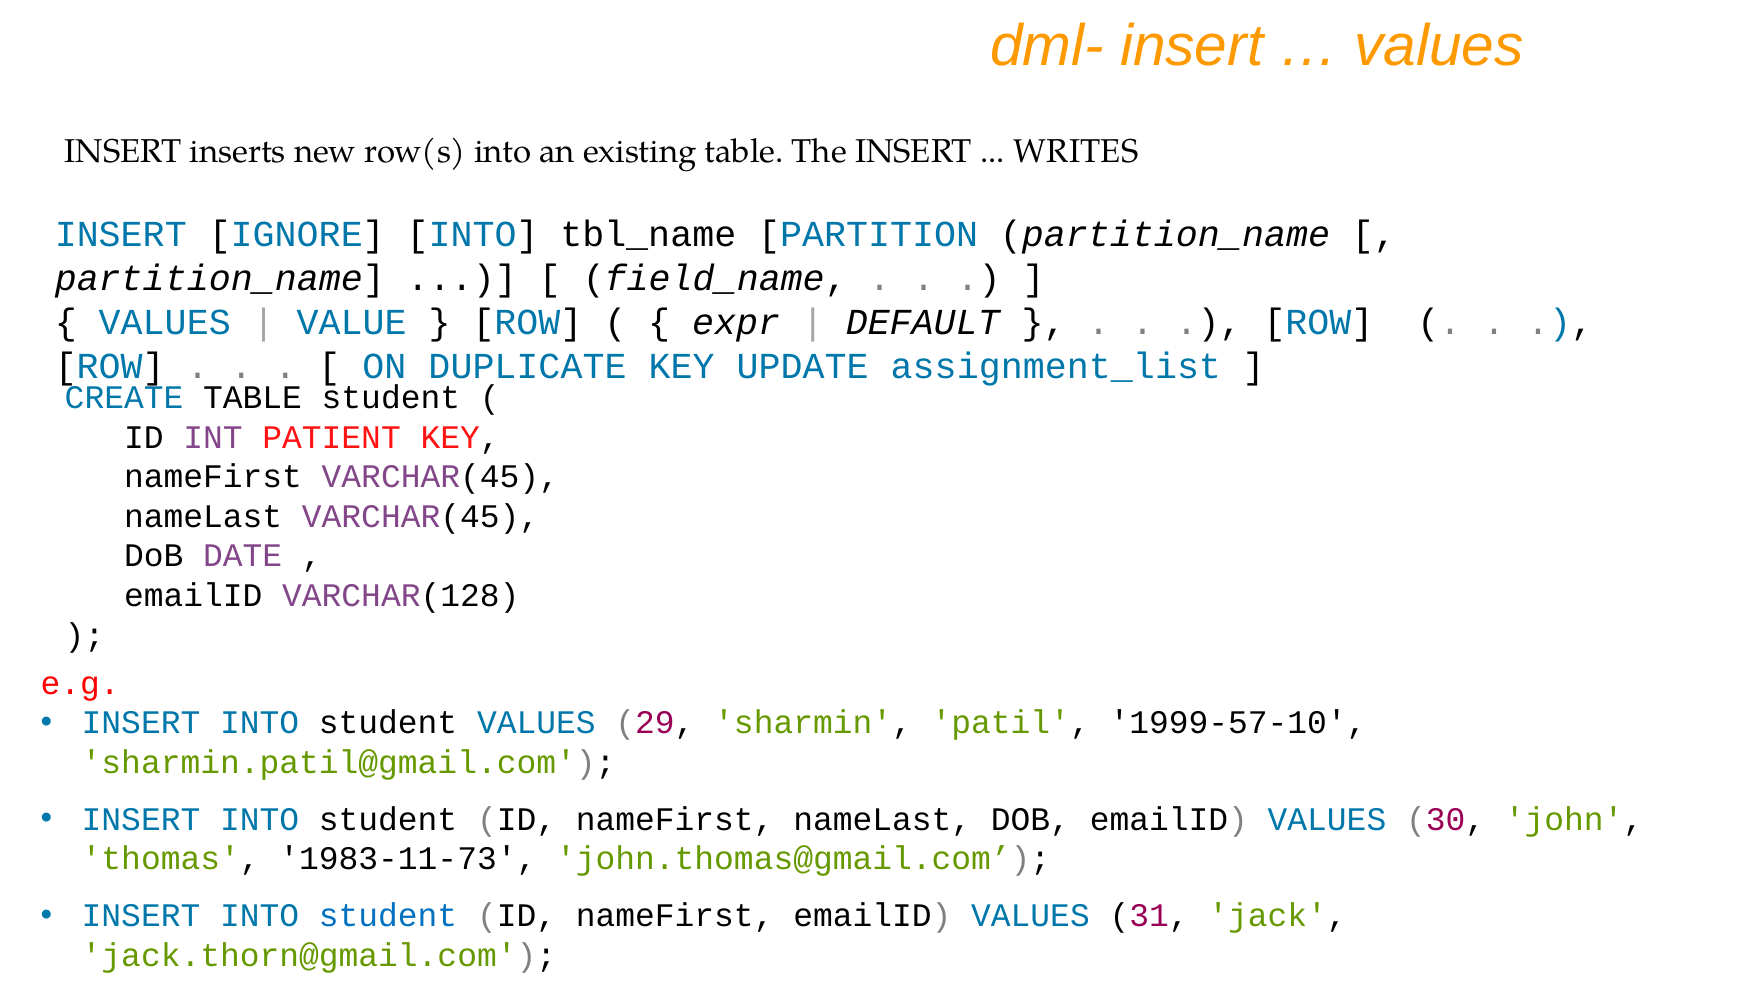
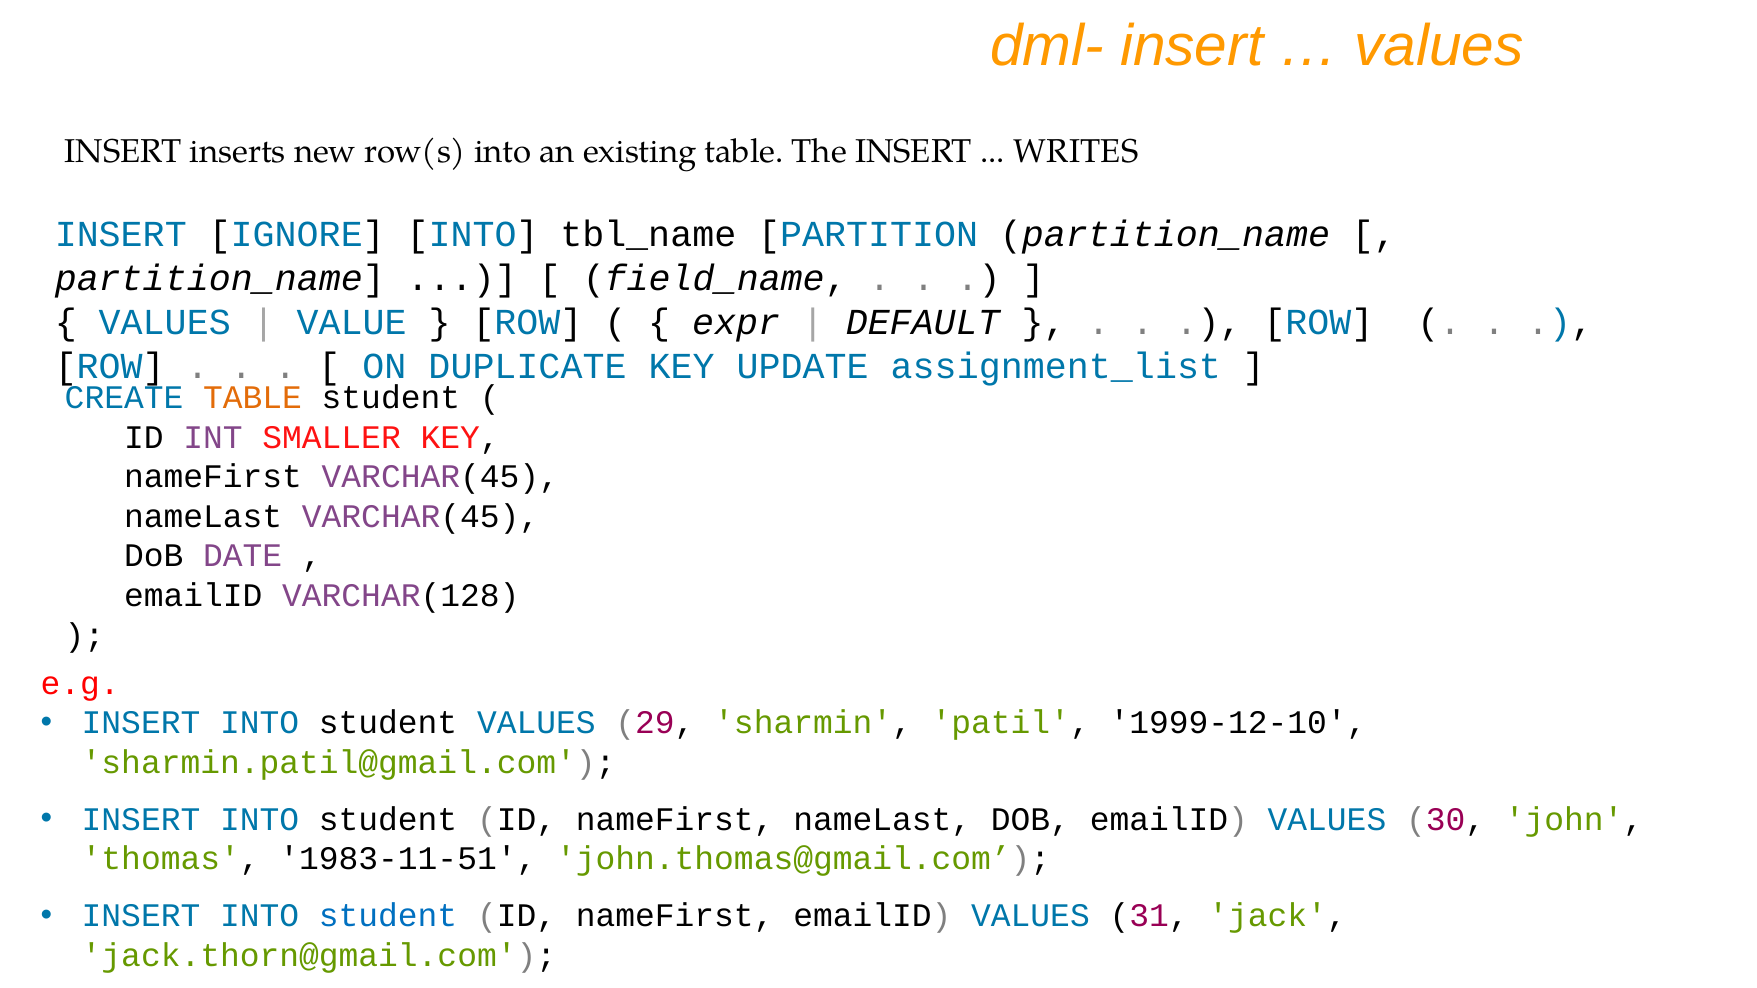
TABLE colour: black -> orange (253, 398)
PATIENT: PATIENT -> SMALLER (332, 438)
1999-57-10: 1999-57-10 -> 1999-12-10 (1238, 723)
1983-11-73: 1983-11-73 -> 1983-11-51 (408, 859)
